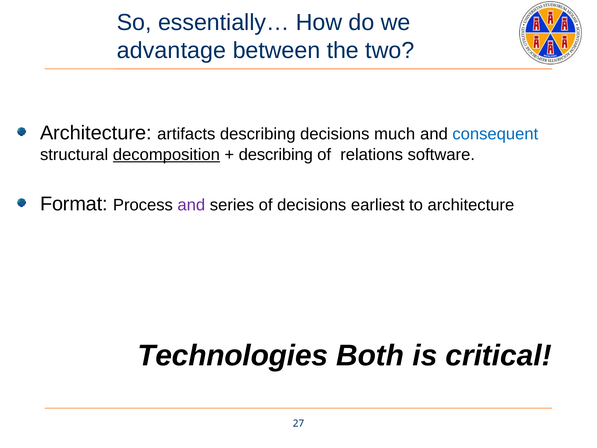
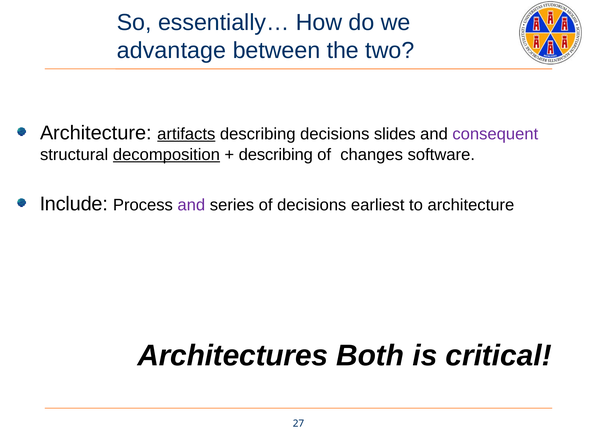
artifacts underline: none -> present (186, 134)
much: much -> slides (395, 134)
consequent colour: blue -> purple (495, 134)
relations: relations -> changes (372, 155)
Format: Format -> Include (74, 204)
Technologies: Technologies -> Architectures (233, 355)
